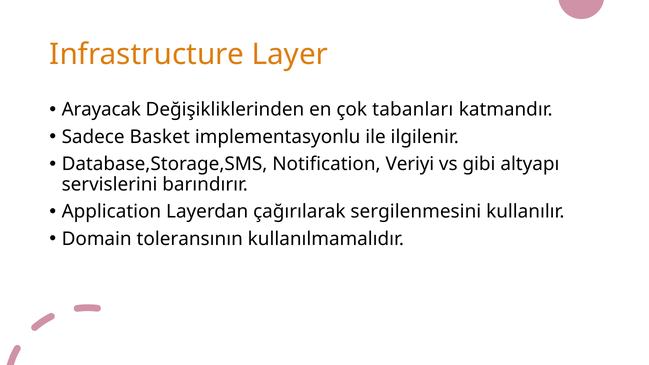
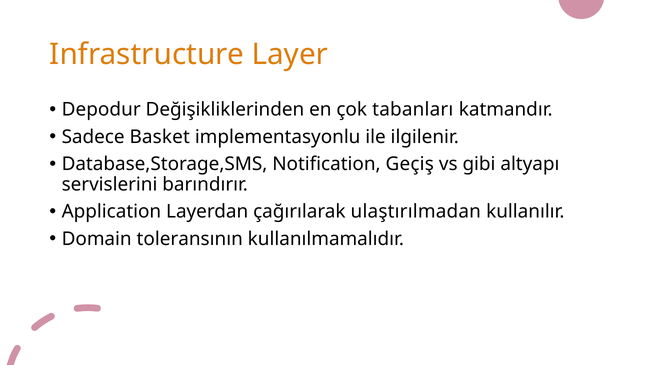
Arayacak: Arayacak -> Depodur (101, 110)
Veriyi: Veriyi -> Geçiş (410, 164)
sergilenmesini: sergilenmesini -> ulaştırılmadan (416, 212)
